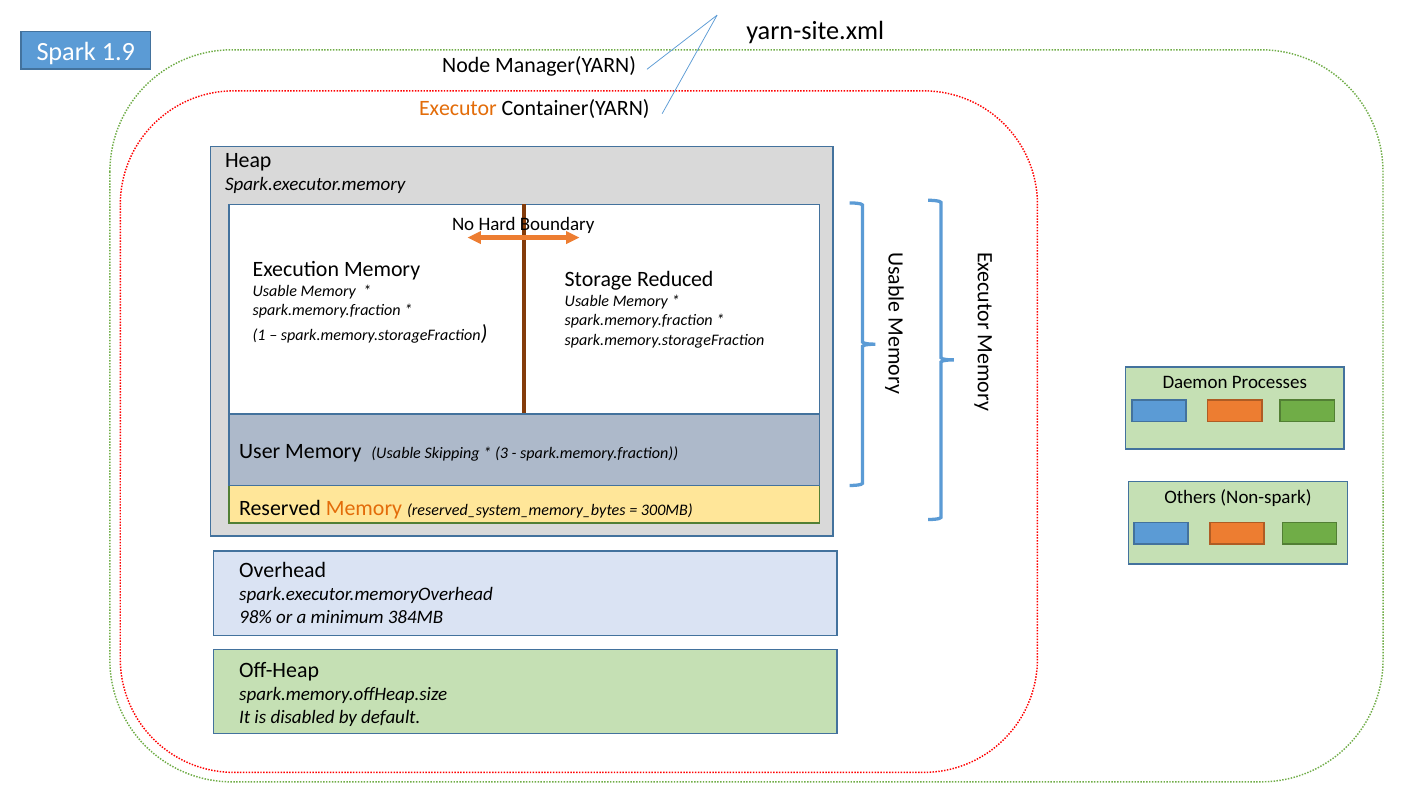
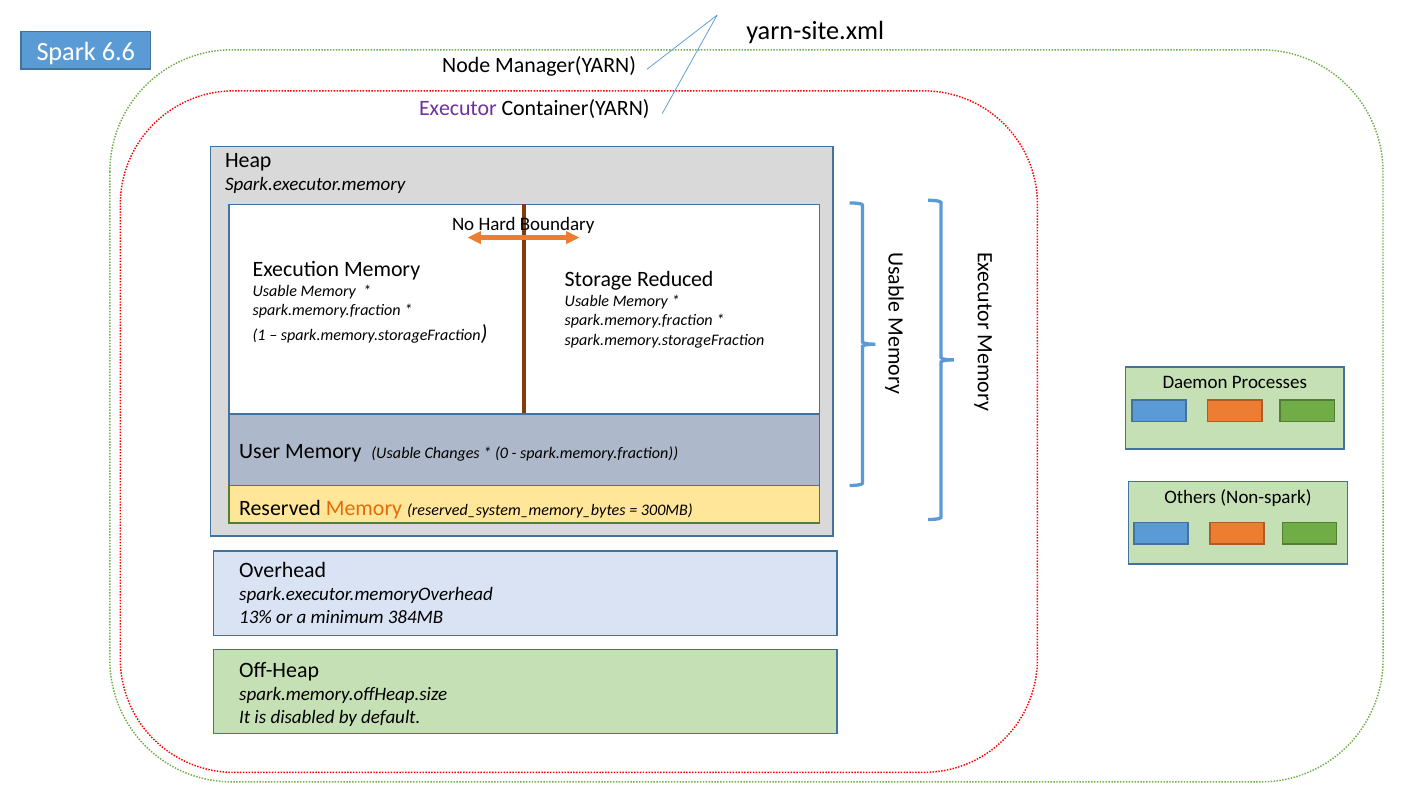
1.9: 1.9 -> 6.6 (118, 52)
Executor colour: orange -> purple (458, 108)
Skipping: Skipping -> Changes (452, 453)
3: 3 -> 0 (502, 453)
98%: 98% -> 13% (256, 617)
